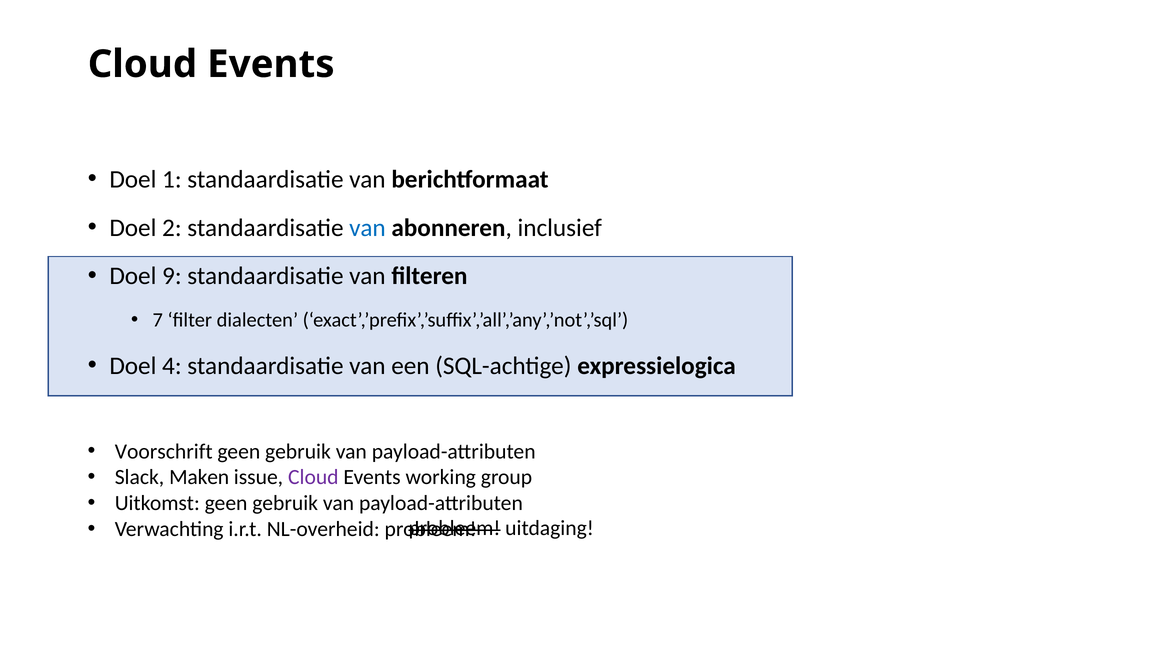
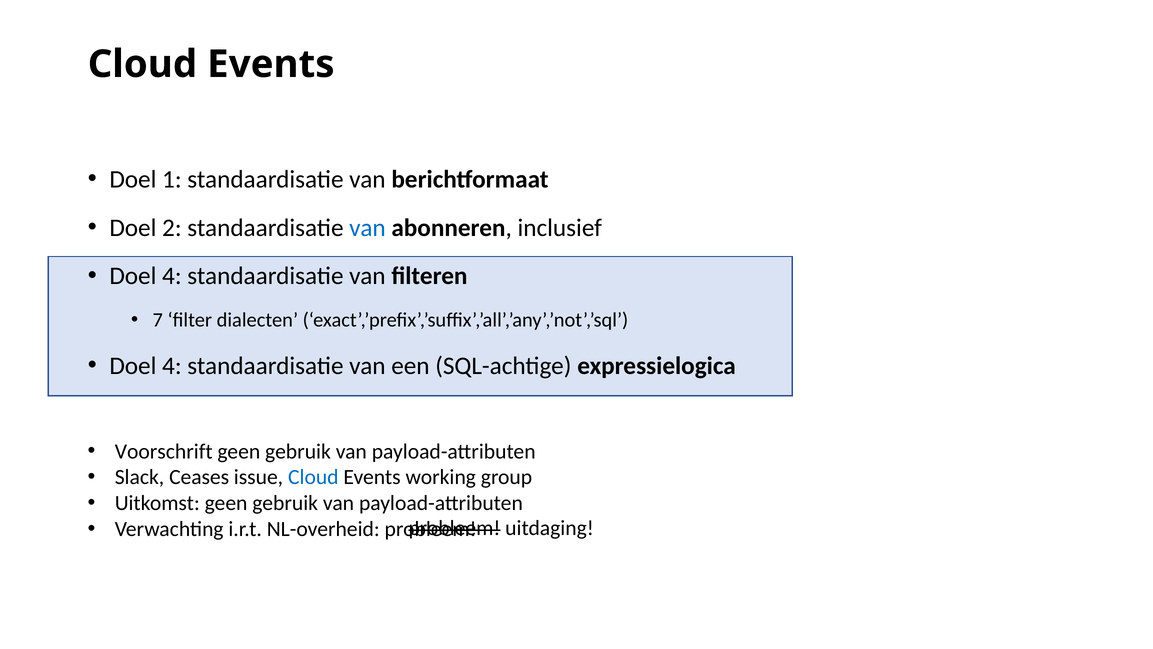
9: 9 -> 4 (172, 276)
Maken: Maken -> Ceases (199, 477)
Cloud colour: purple -> blue (313, 477)
